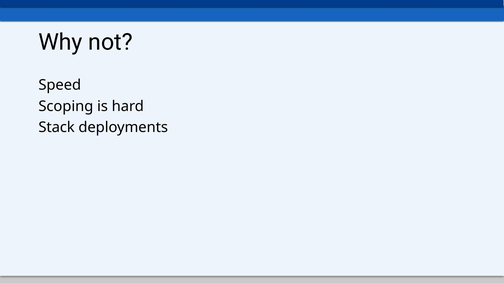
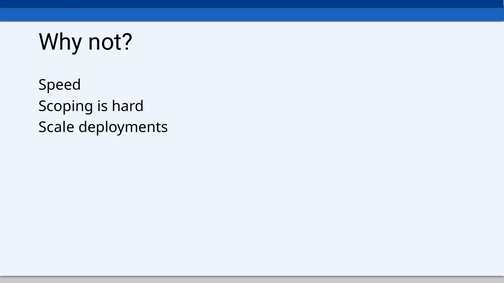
Stack: Stack -> Scale (56, 127)
